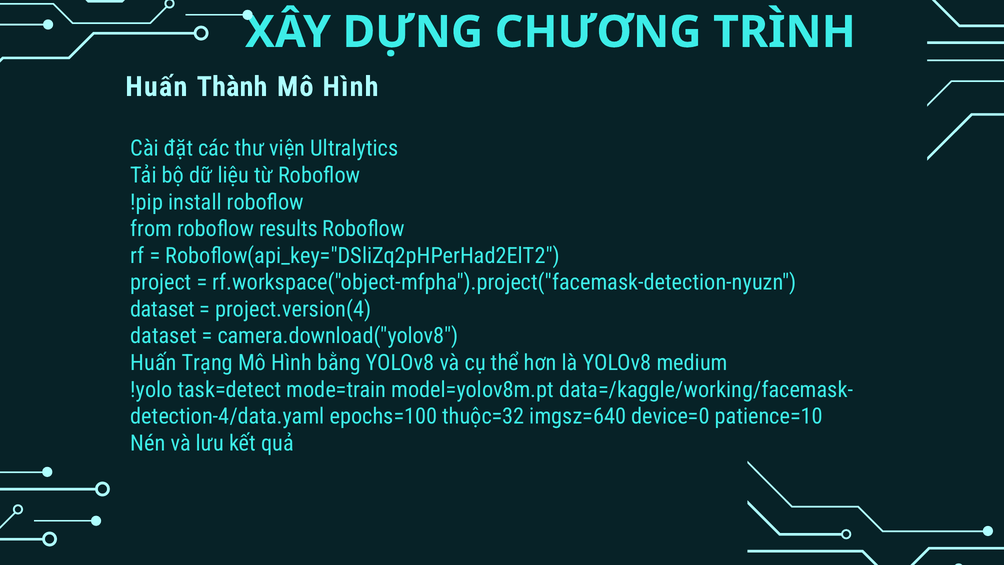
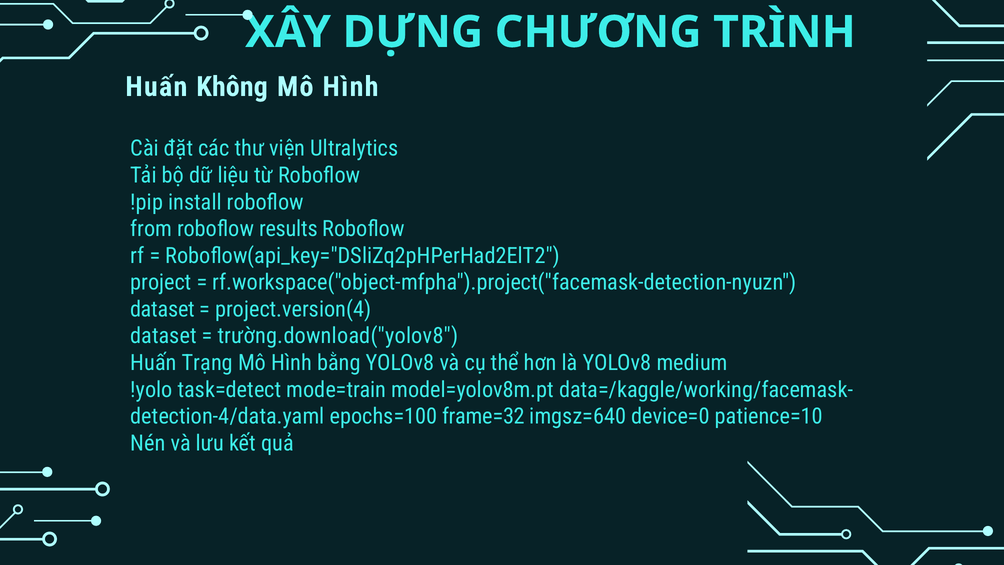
Thành: Thành -> Không (232, 87)
camera.download("yolov8: camera.download("yolov8 -> trường.download("yolov8 (338, 336)
thuộc=32: thuộc=32 -> frame=32 (483, 416)
